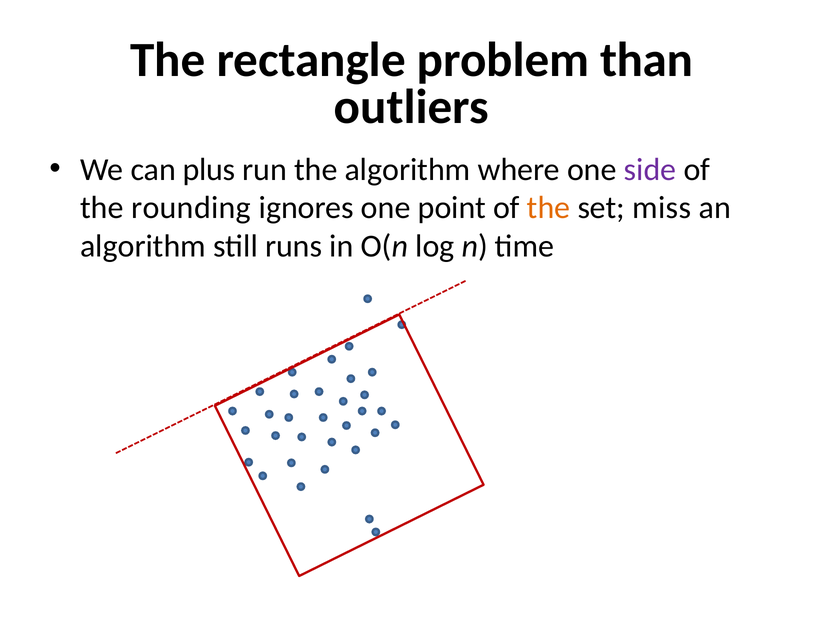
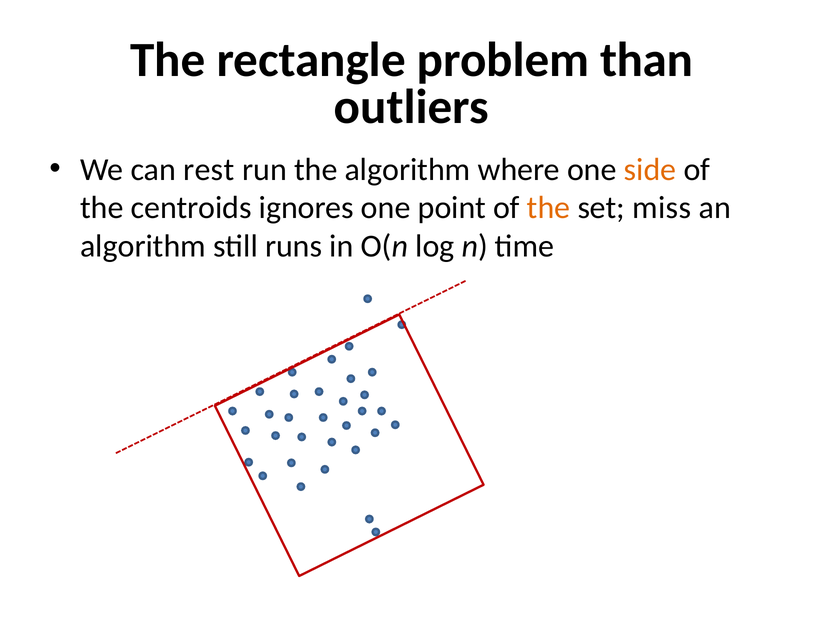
plus: plus -> rest (209, 170)
side colour: purple -> orange (650, 170)
rounding: rounding -> centroids (191, 208)
